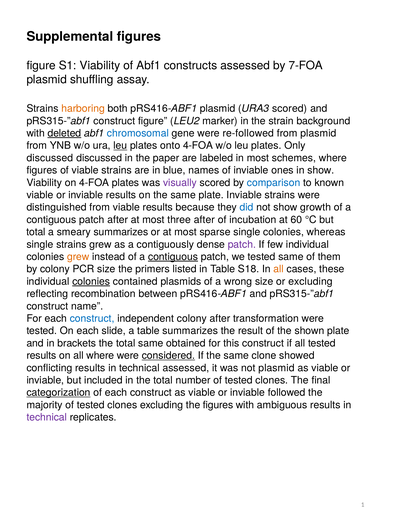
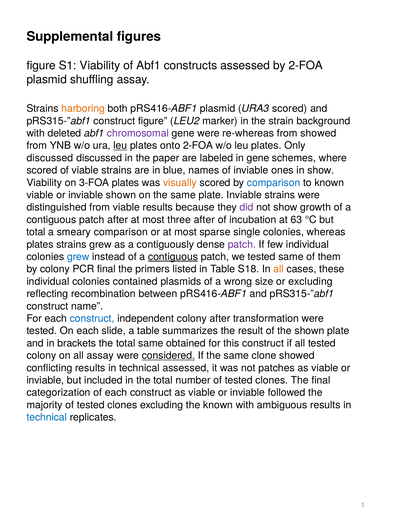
by 7-FOA: 7-FOA -> 2-FOA (306, 65)
deleted underline: present -> none (64, 133)
chromosomal colour: blue -> purple (138, 133)
re-followed: re-followed -> re-whereas (248, 133)
from plasmid: plasmid -> showed (318, 133)
onto 4-FOA: 4-FOA -> 2-FOA (198, 146)
in most: most -> gene (258, 158)
figures: figures -> scored (42, 170)
on 4-FOA: 4-FOA -> 3-FOA (94, 183)
visually colour: purple -> orange (180, 183)
inviable results: results -> shown (121, 195)
did colour: blue -> purple (247, 207)
60: 60 -> 63 (296, 220)
smeary summarizes: summarizes -> comparison (121, 232)
single: single -> plates (40, 245)
grew colour: orange -> blue (78, 257)
PCR size: size -> final (106, 269)
colonies underline: present -> none (91, 282)
results: results -> colony (41, 356)
all where: where -> assay (100, 356)
not plasmid: plasmid -> patches (276, 368)
categorization underline: present -> none (58, 393)
the figures: figures -> known (218, 405)
technical colour: purple -> blue (47, 418)
